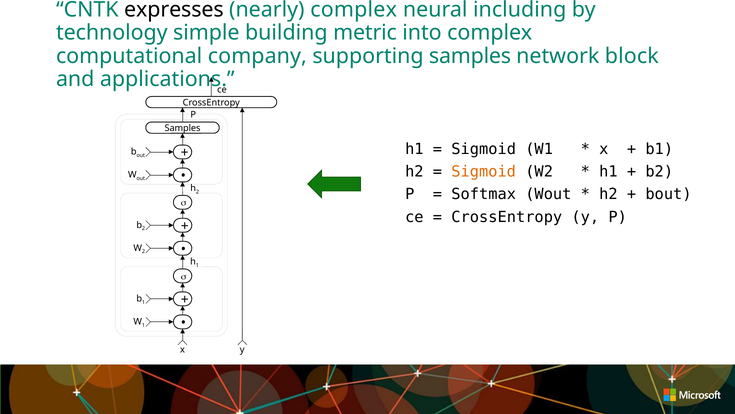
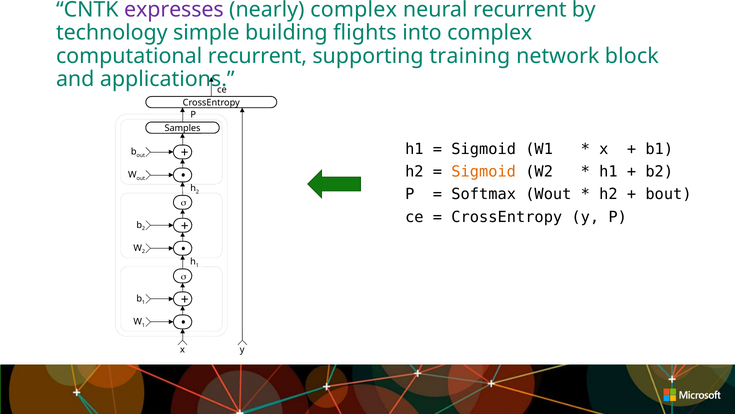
expresses colour: black -> purple (174, 10)
neural including: including -> recurrent (520, 10)
metric: metric -> flights (365, 33)
computational company: company -> recurrent (257, 56)
supporting samples: samples -> training (470, 56)
